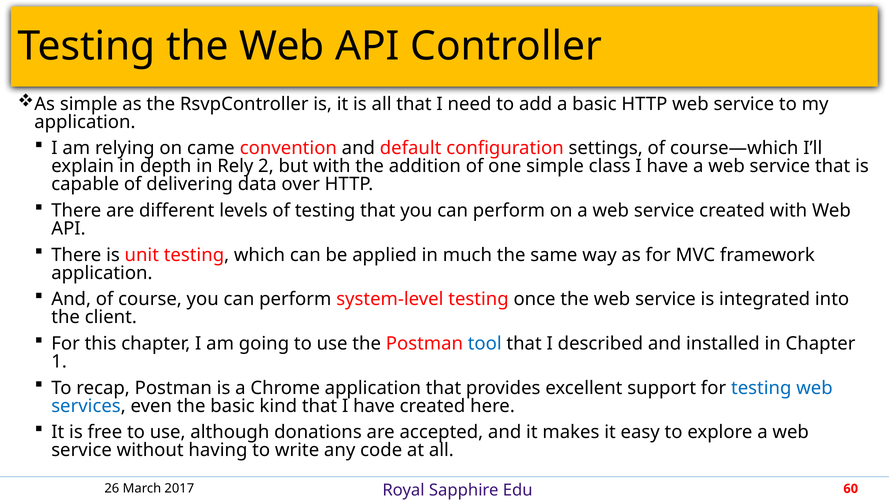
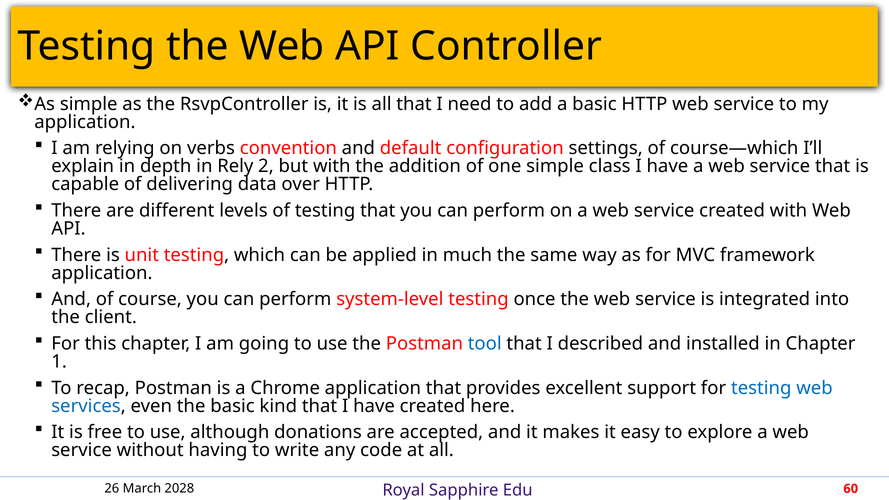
came: came -> verbs (211, 148)
2017: 2017 -> 2028 (179, 489)
